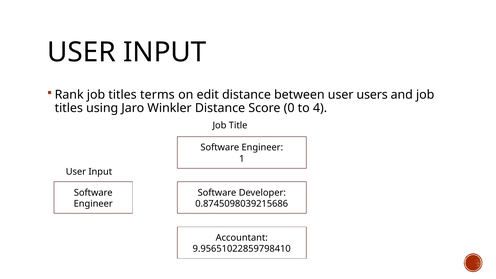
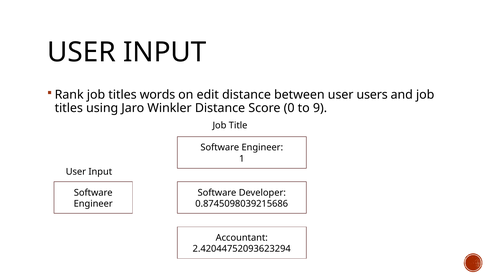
terms: terms -> words (157, 95)
4: 4 -> 9 (320, 108)
9.95651022859798410: 9.95651022859798410 -> 2.42044752093623294 (242, 249)
